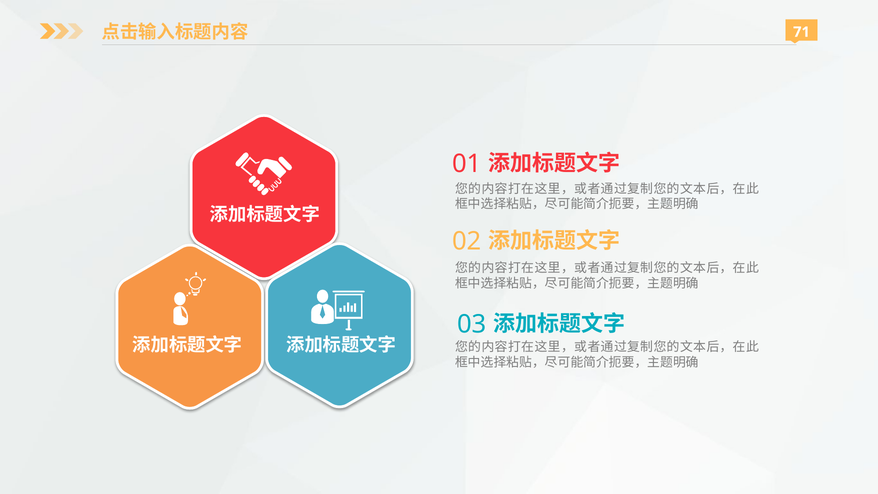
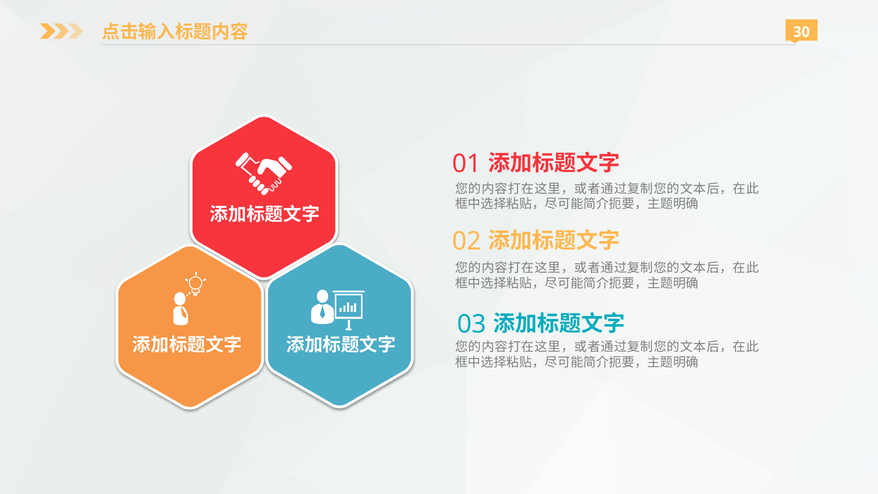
71: 71 -> 30 (802, 32)
